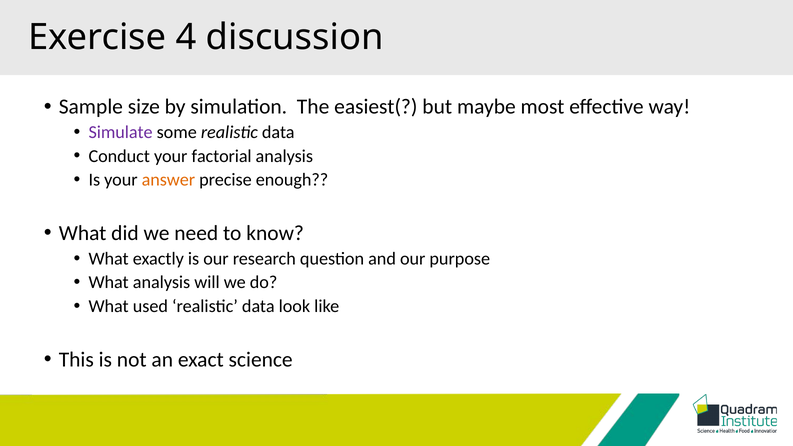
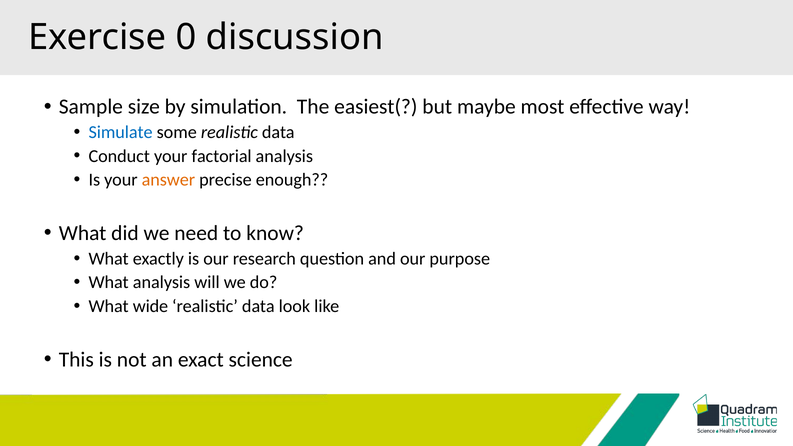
4: 4 -> 0 (186, 37)
Simulate colour: purple -> blue (121, 132)
used: used -> wide (150, 306)
